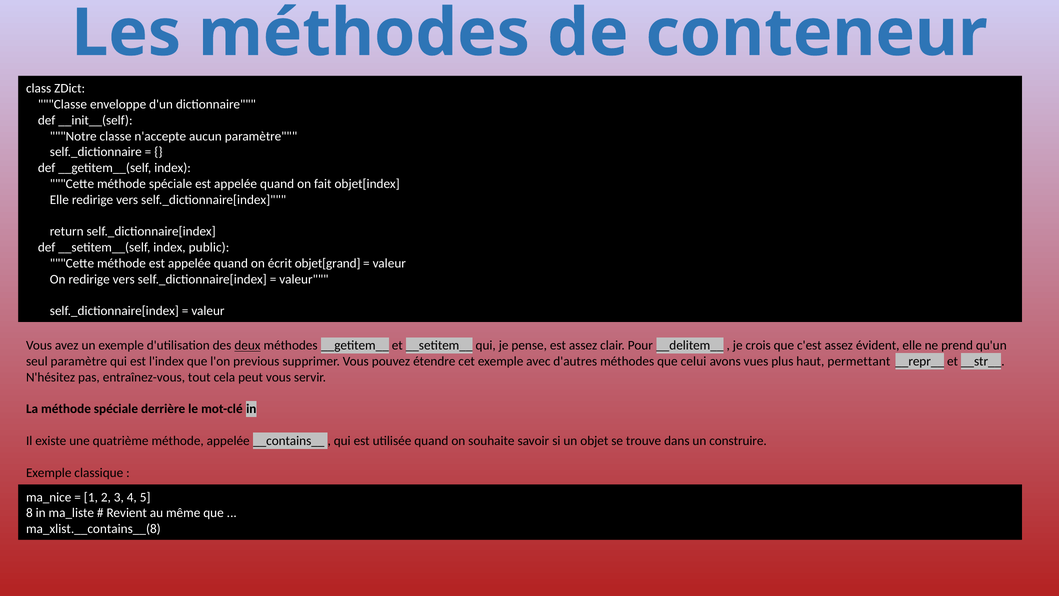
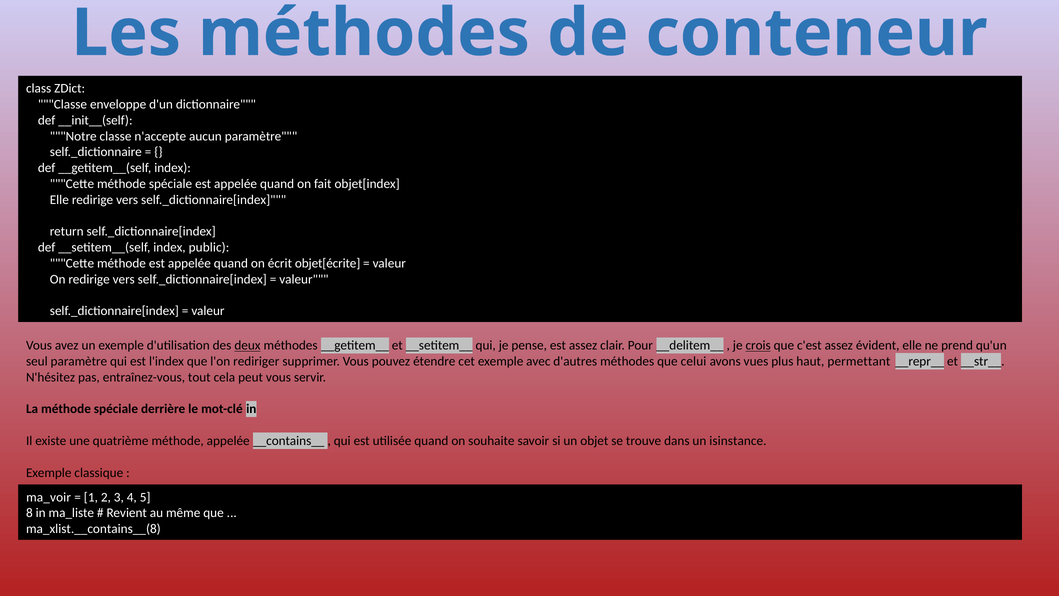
objet[grand: objet[grand -> objet[écrite (328, 263)
crois underline: none -> present (758, 345)
previous: previous -> rediriger (256, 361)
construire: construire -> isinstance (738, 441)
ma_nice: ma_nice -> ma_voir (49, 497)
